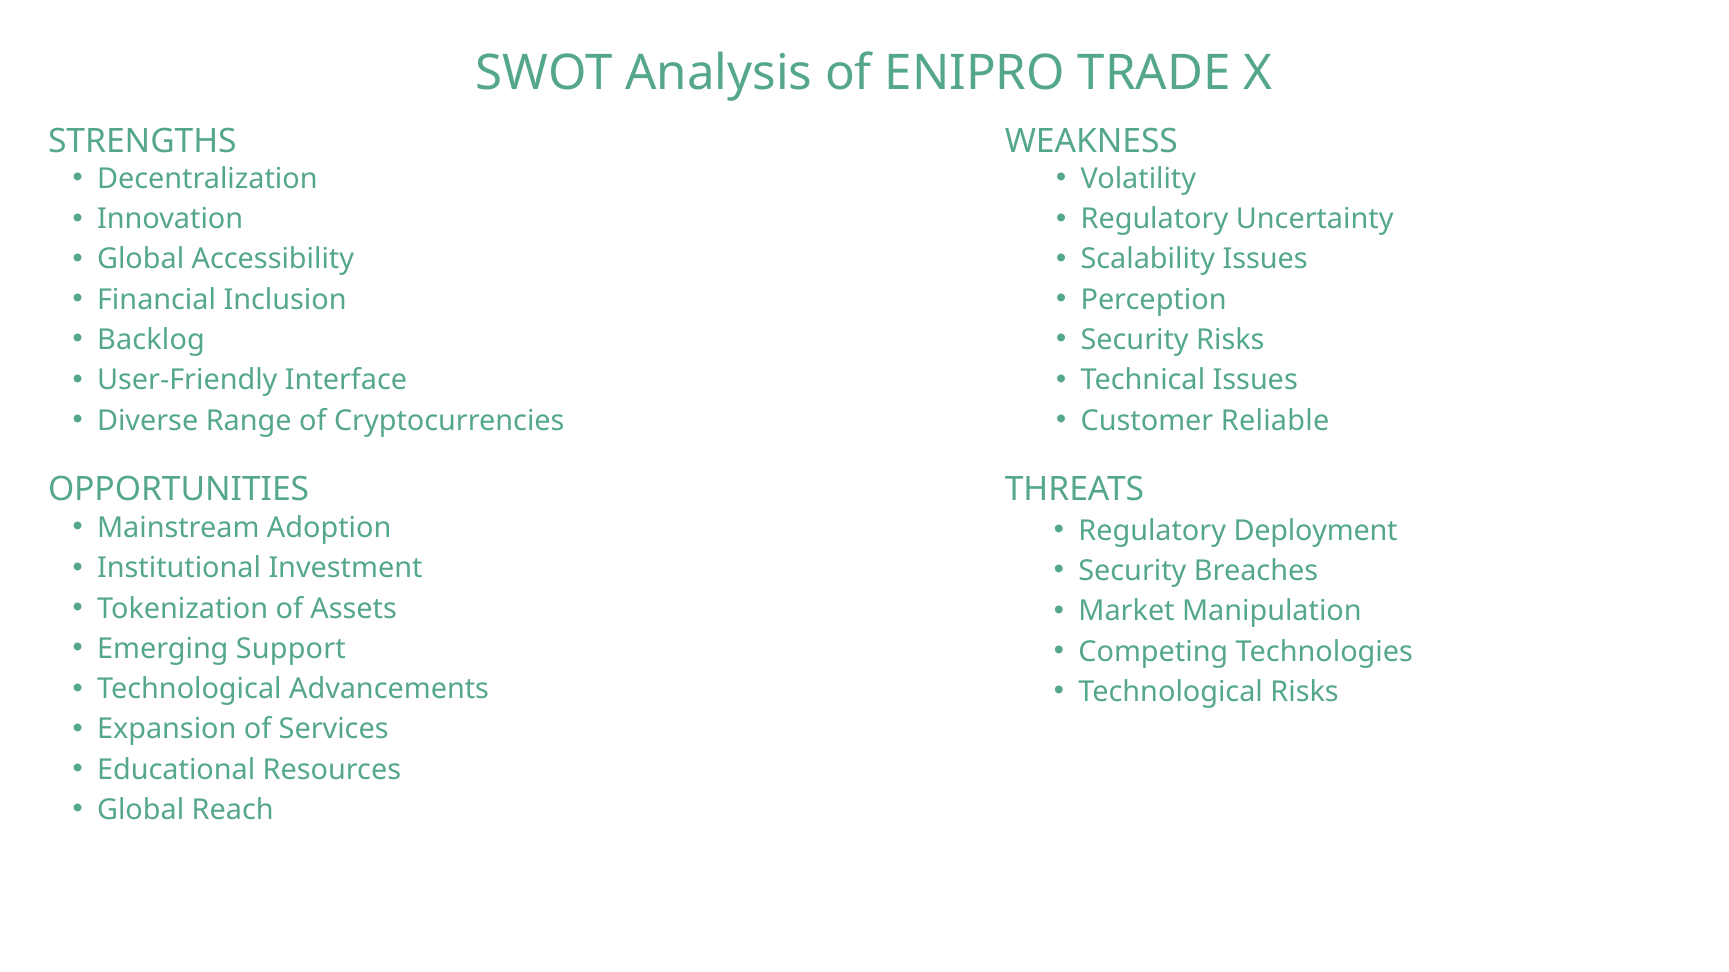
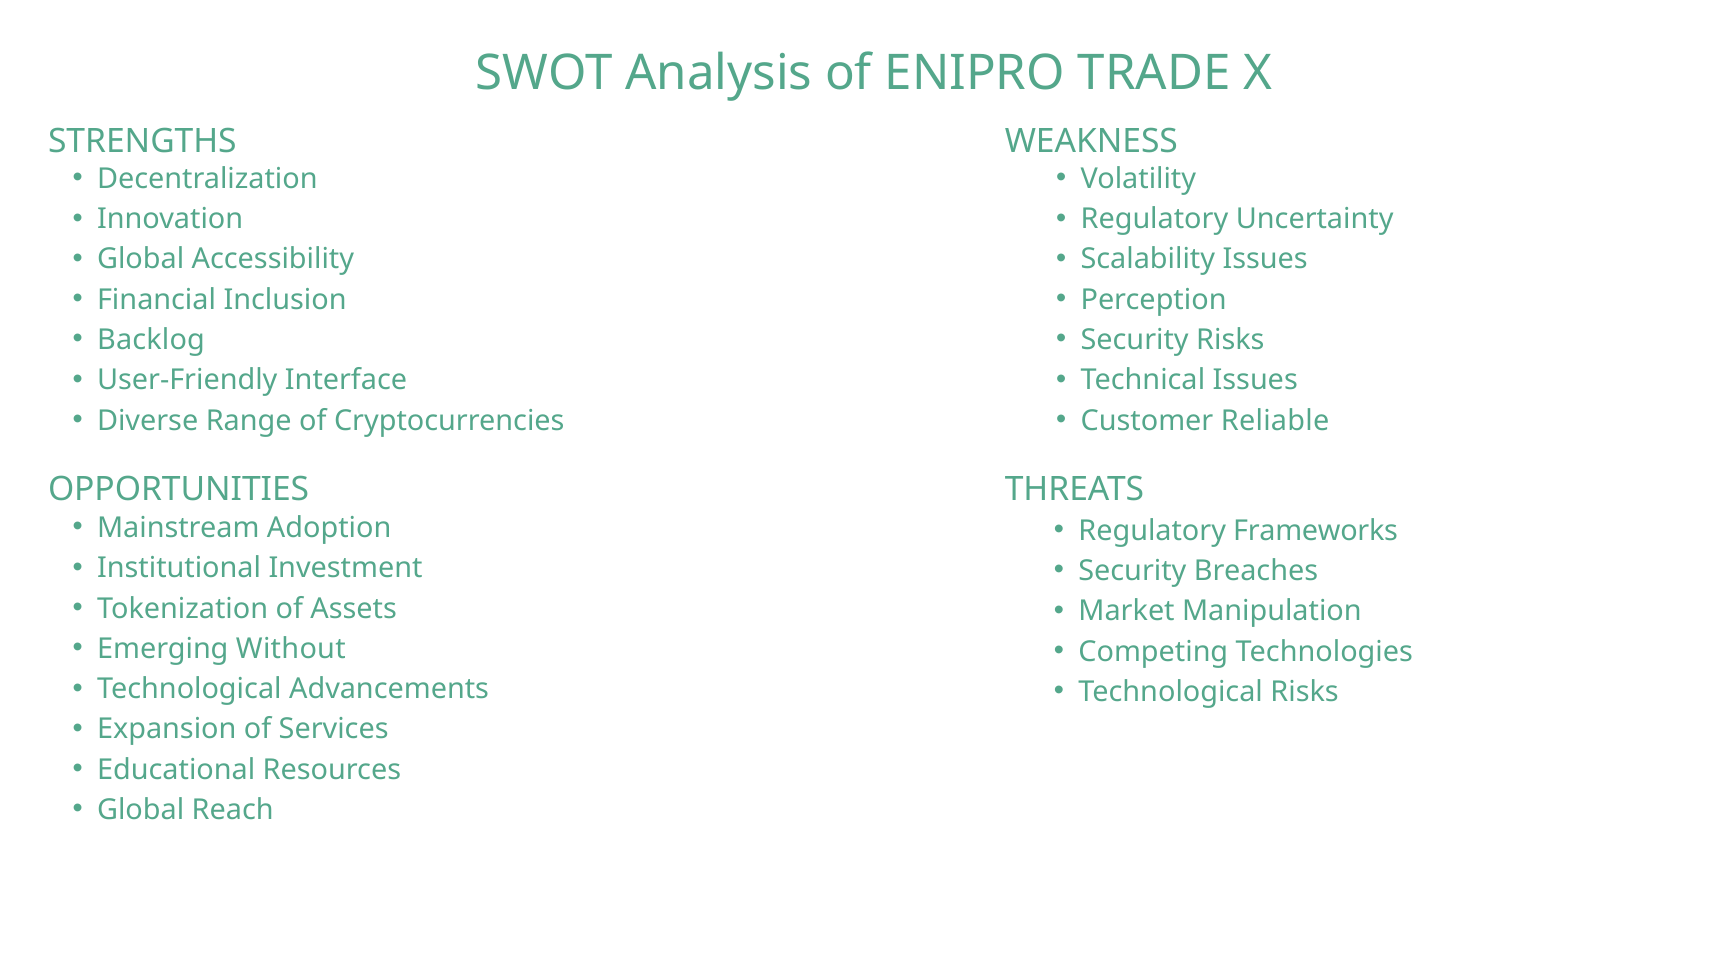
Deployment: Deployment -> Frameworks (1316, 531)
Support: Support -> Without (291, 649)
